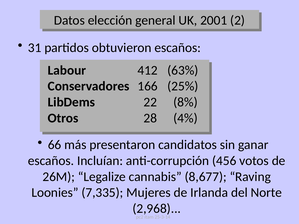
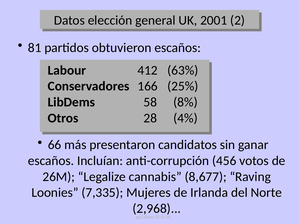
31: 31 -> 81 (35, 48)
22: 22 -> 58 (150, 102)
